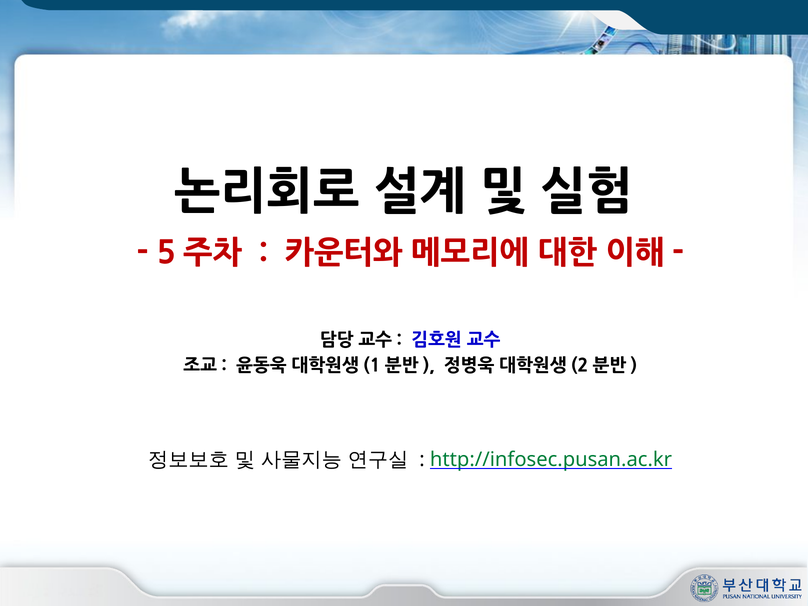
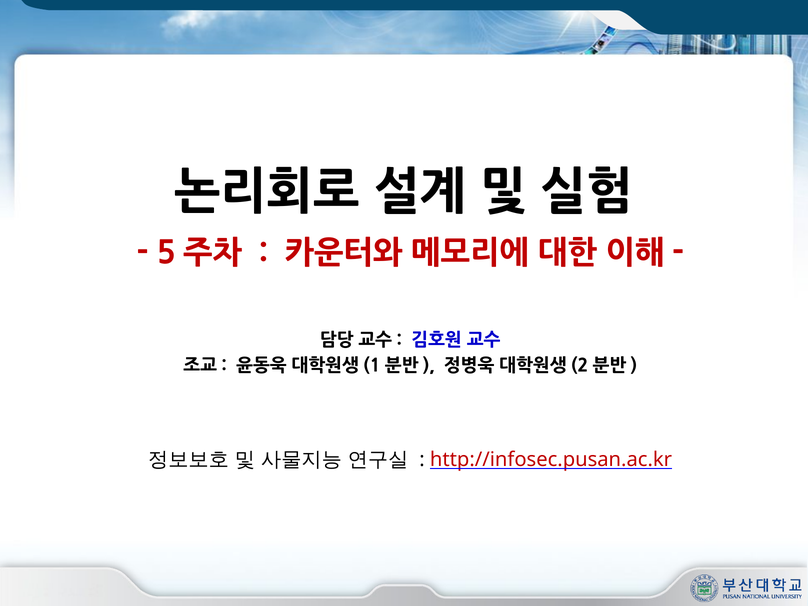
http://infosec.pusan.ac.kr colour: green -> red (551, 460)
